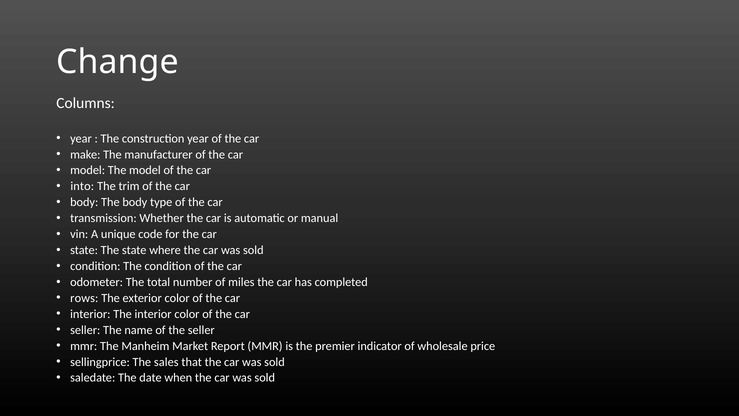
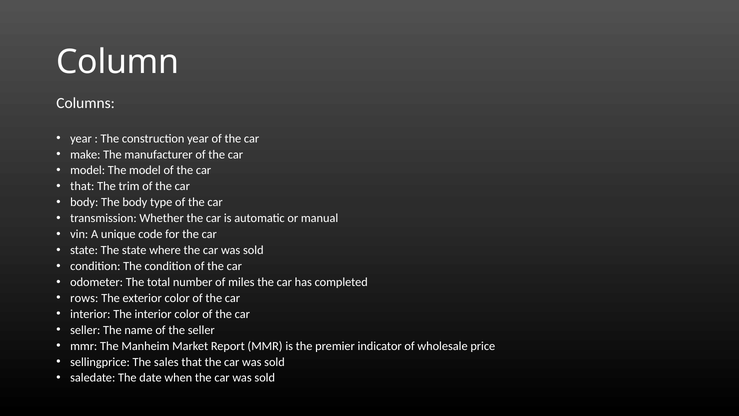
Change: Change -> Column (118, 62)
into: into -> that (82, 186)
